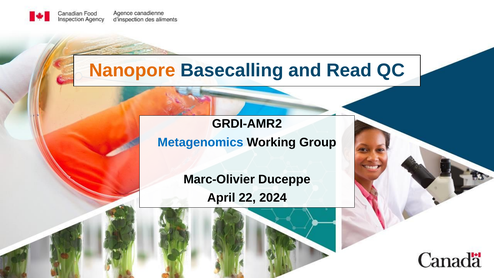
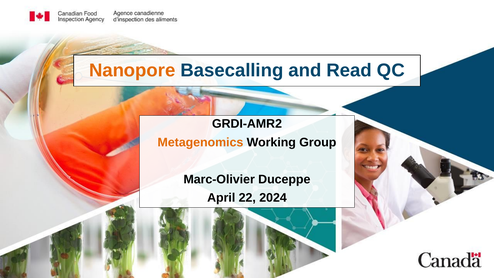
Metagenomics colour: blue -> orange (200, 142)
